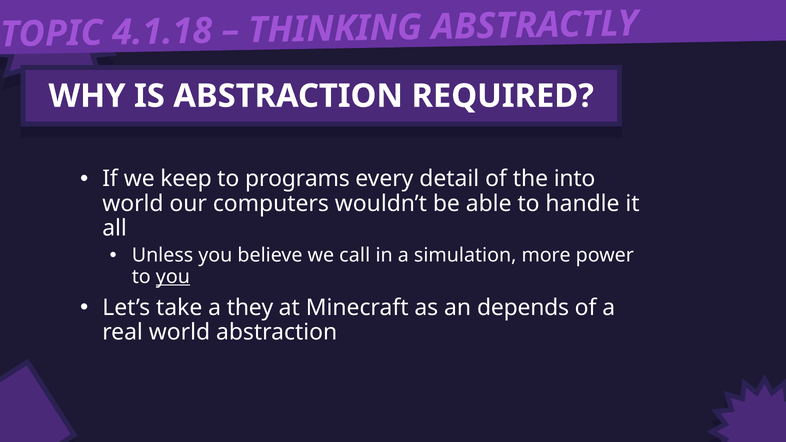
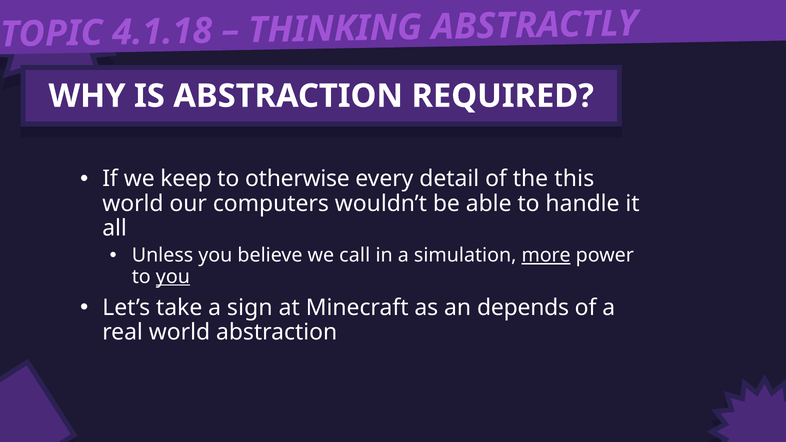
programs: programs -> otherwise (297, 179)
into: into -> this (574, 179)
more underline: none -> present (546, 255)
they: they -> sign (250, 308)
